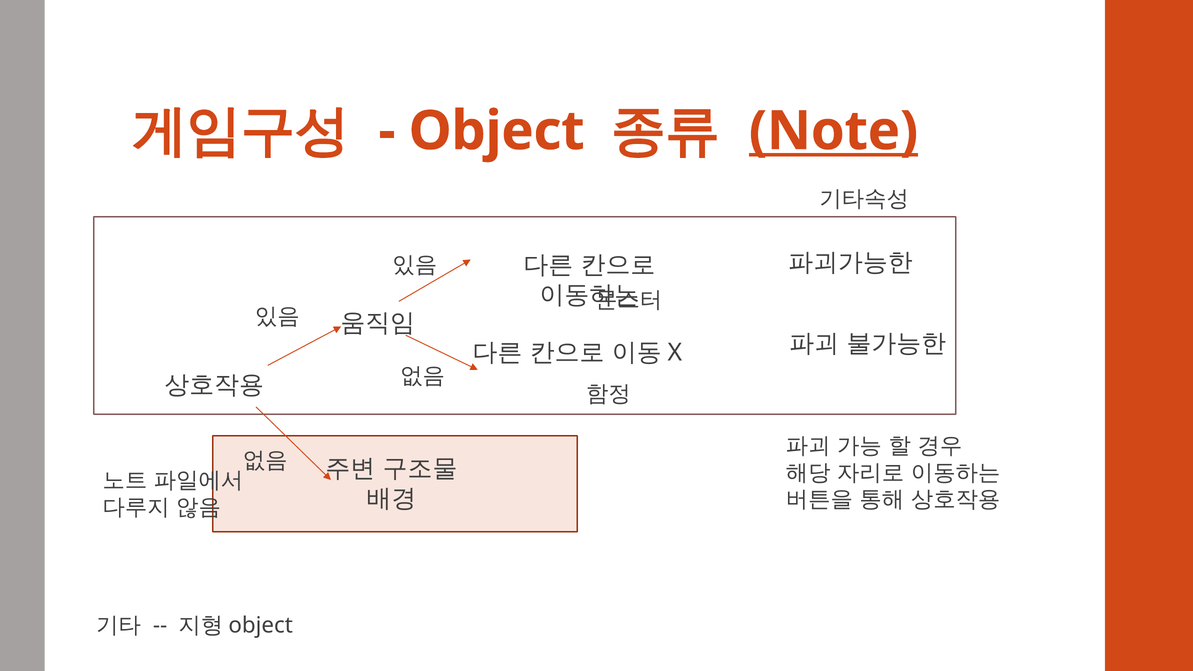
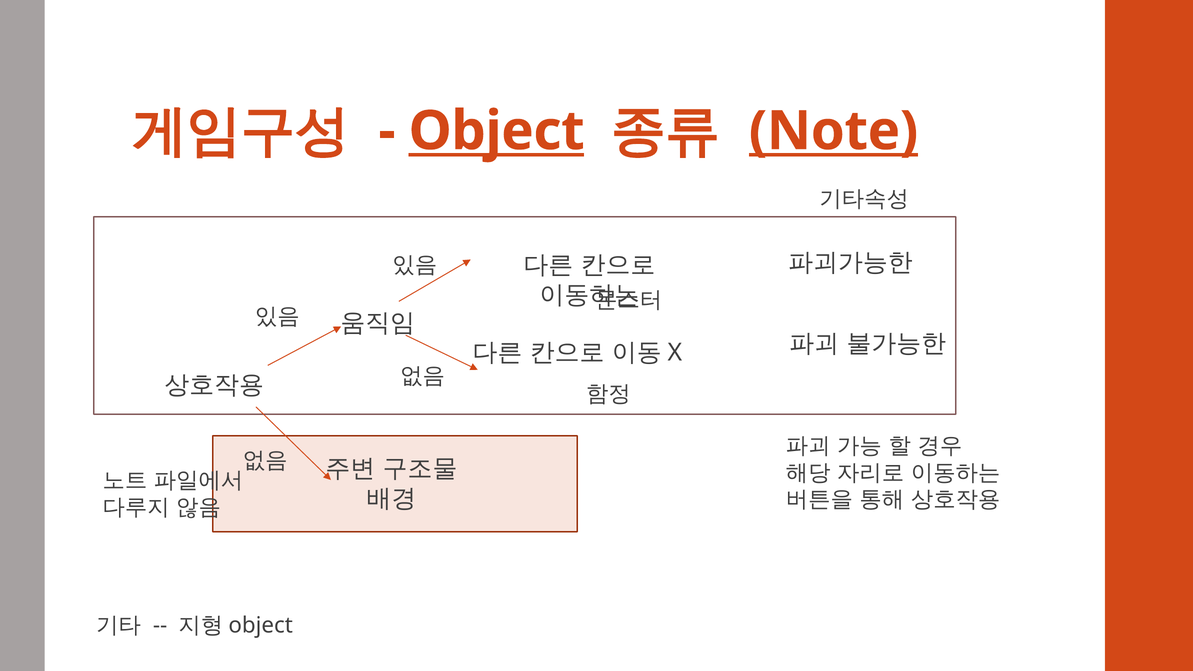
Object underline: none -> present (497, 131)
